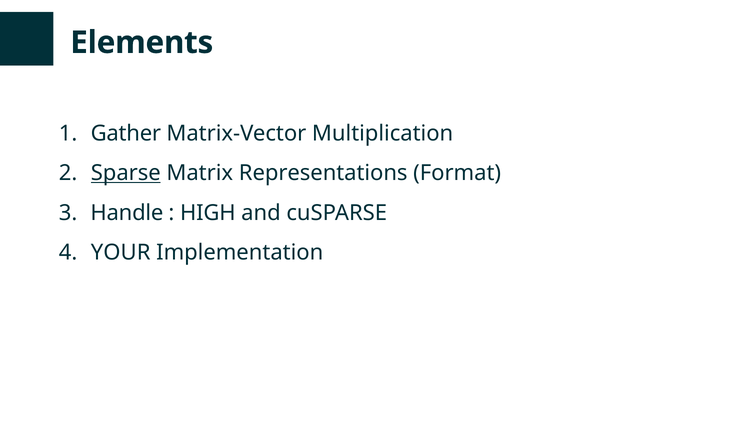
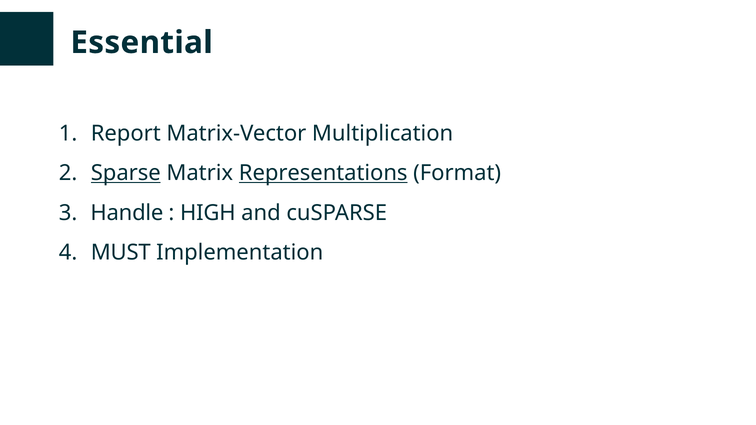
Elements: Elements -> Essential (141, 43)
Gather: Gather -> Report (126, 133)
Representations underline: none -> present (323, 173)
YOUR: YOUR -> MUST (121, 253)
